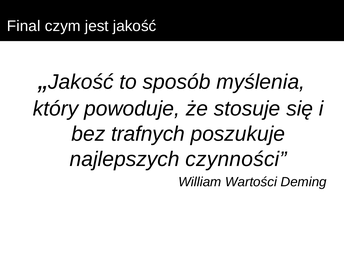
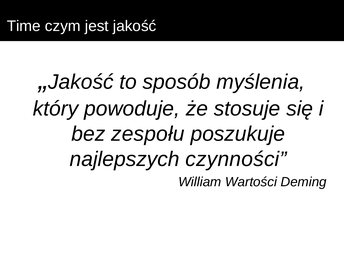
Final: Final -> Time (24, 26)
trafnych: trafnych -> zespołu (148, 134)
